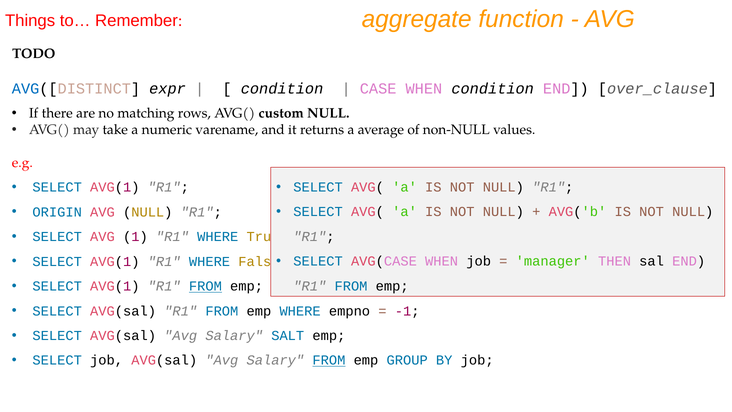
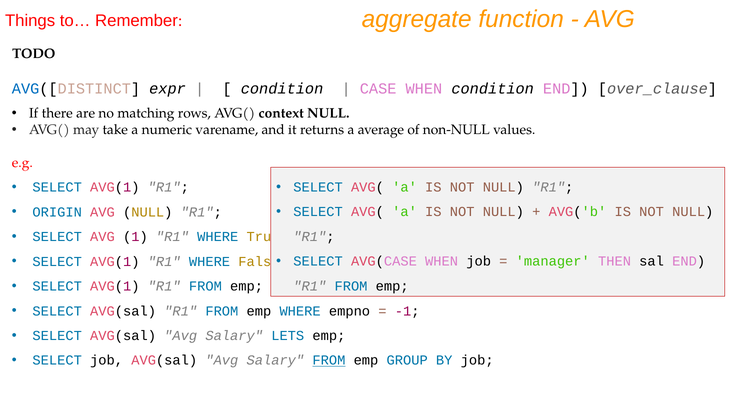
custom: custom -> context (281, 113)
FROM underline: present -> none (205, 286)
SALT: SALT -> LETS (288, 336)
